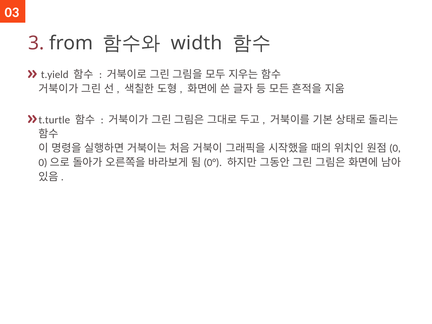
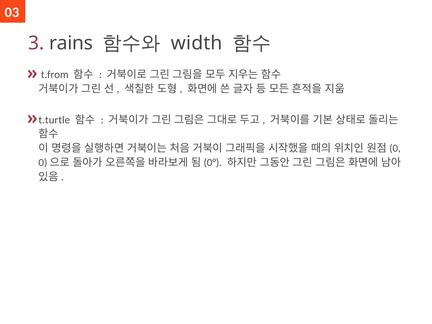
from: from -> rains (71, 43)
t.yield: t.yield -> t.from (55, 75)
